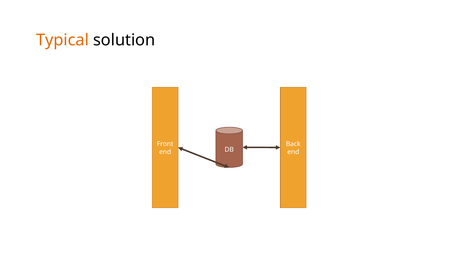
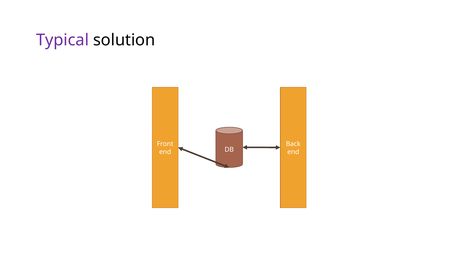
Typical colour: orange -> purple (63, 40)
